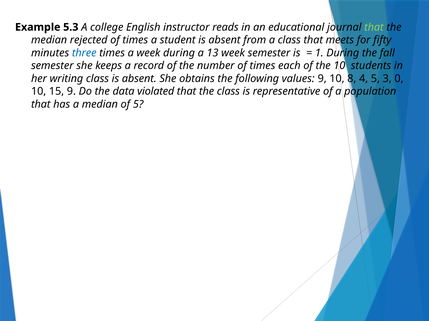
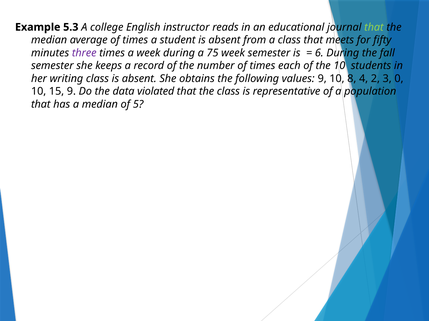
rejected: rejected -> average (89, 40)
three colour: blue -> purple (84, 53)
13: 13 -> 75 (213, 53)
1: 1 -> 6 (319, 53)
4 5: 5 -> 2 (375, 79)
